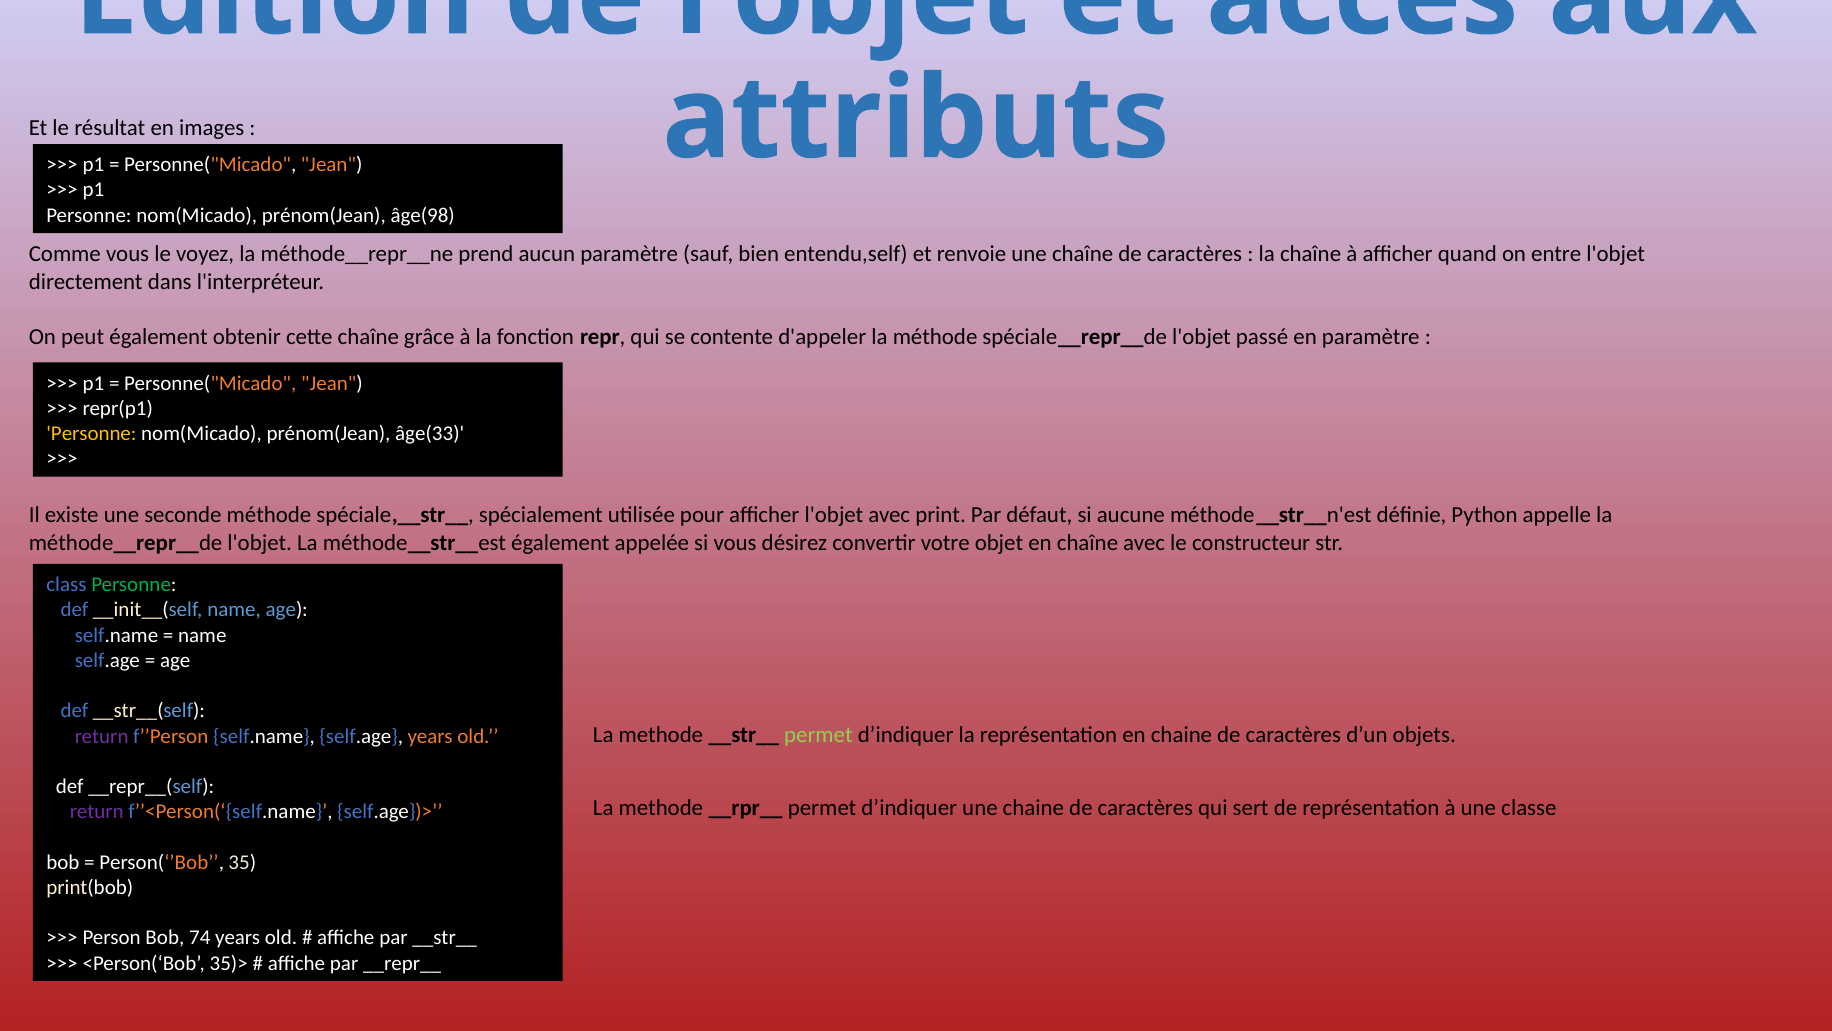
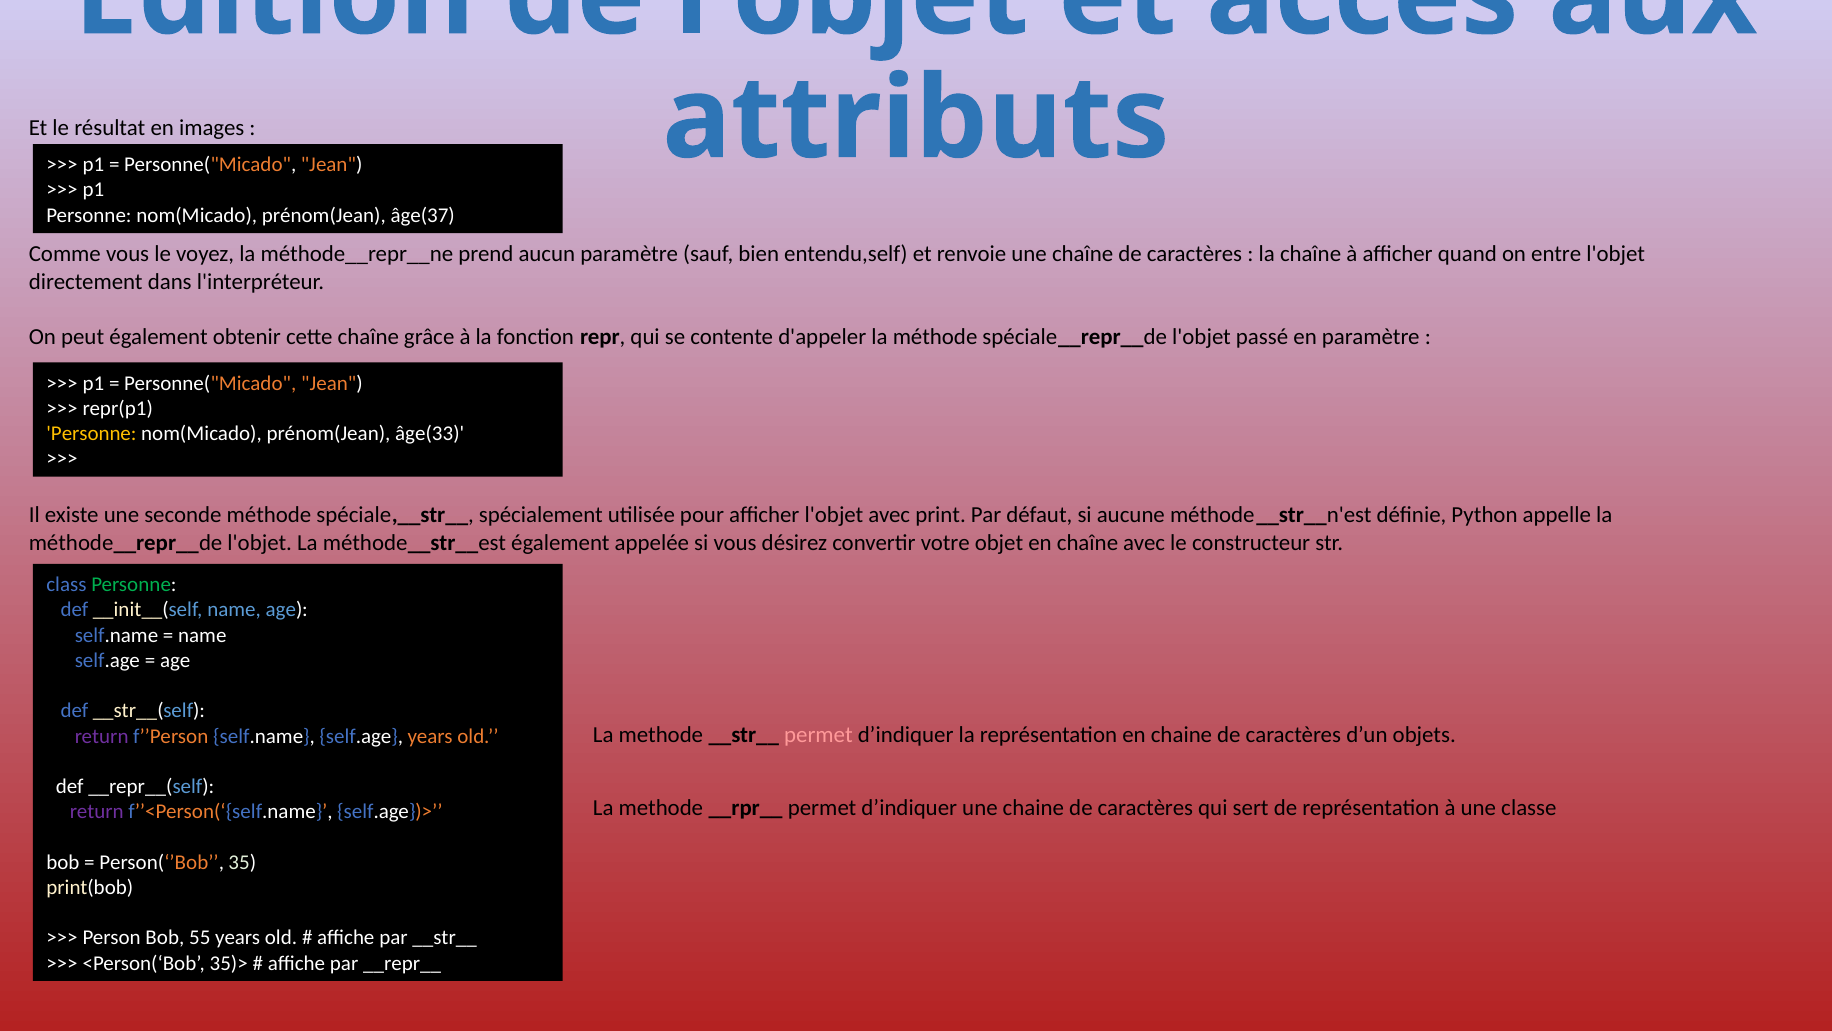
âge(98: âge(98 -> âge(37 (423, 215)
permet colour: light green -> pink (818, 735)
74: 74 -> 55 (200, 937)
